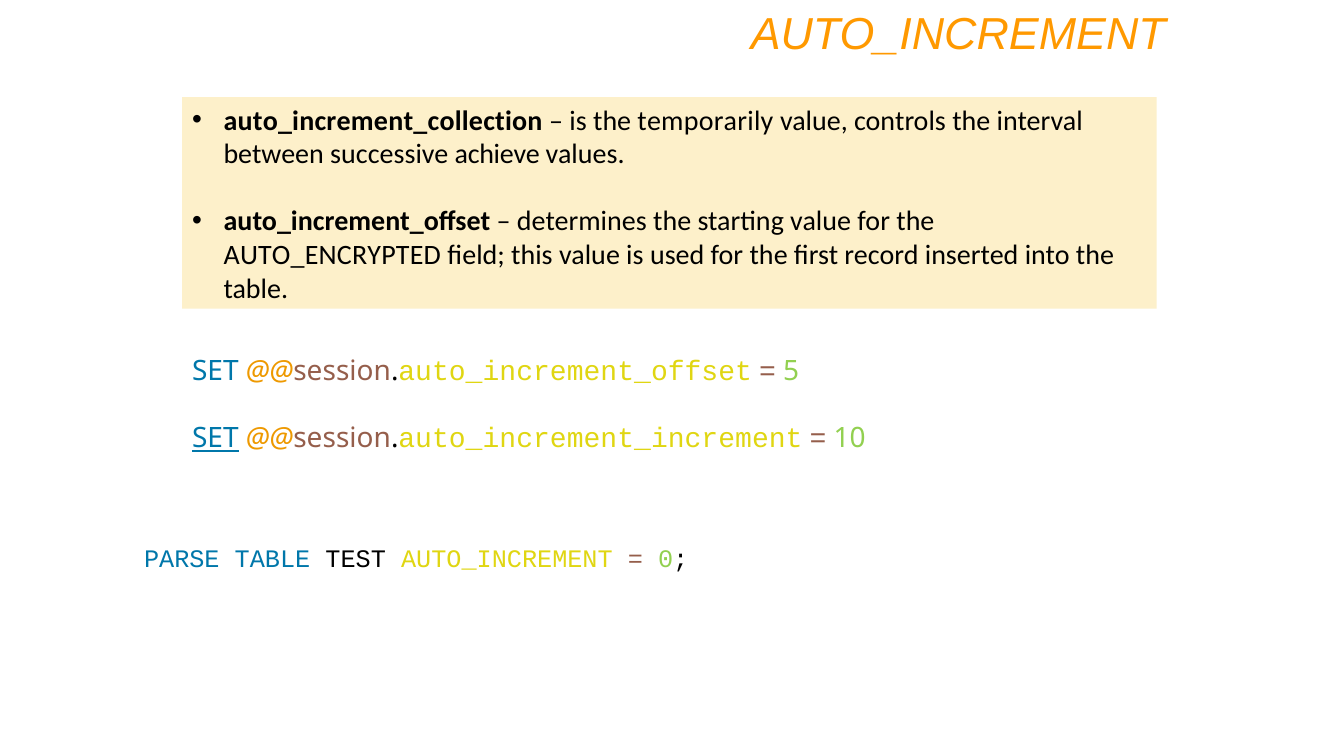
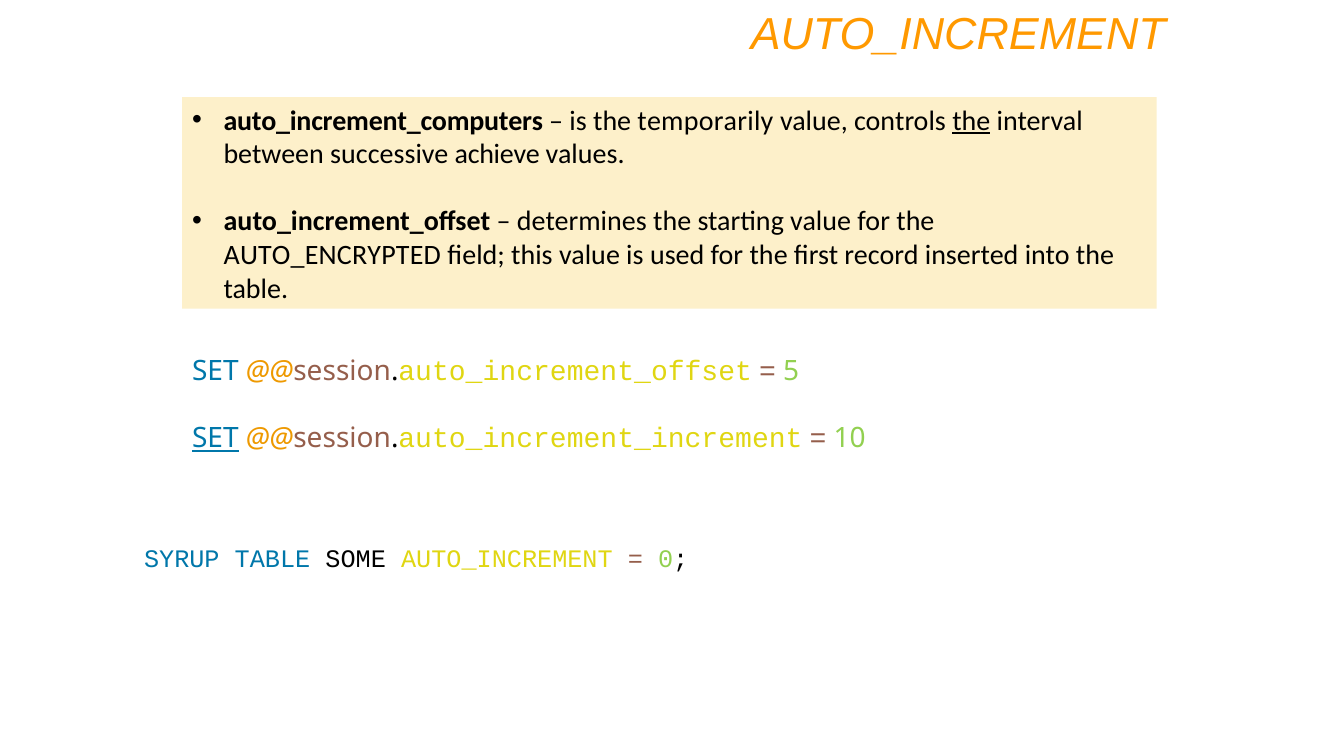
auto_increment_collection: auto_increment_collection -> auto_increment_computers (383, 121)
the underline: none -> present (971, 121)
PARSE: PARSE -> SYRUP (182, 559)
TEST: TEST -> SOME (356, 559)
